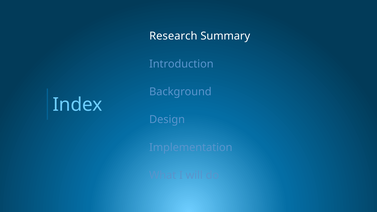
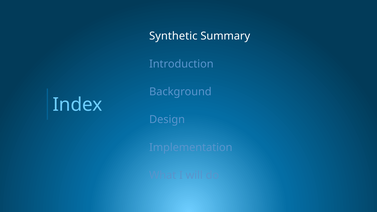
Research: Research -> Synthetic (173, 36)
